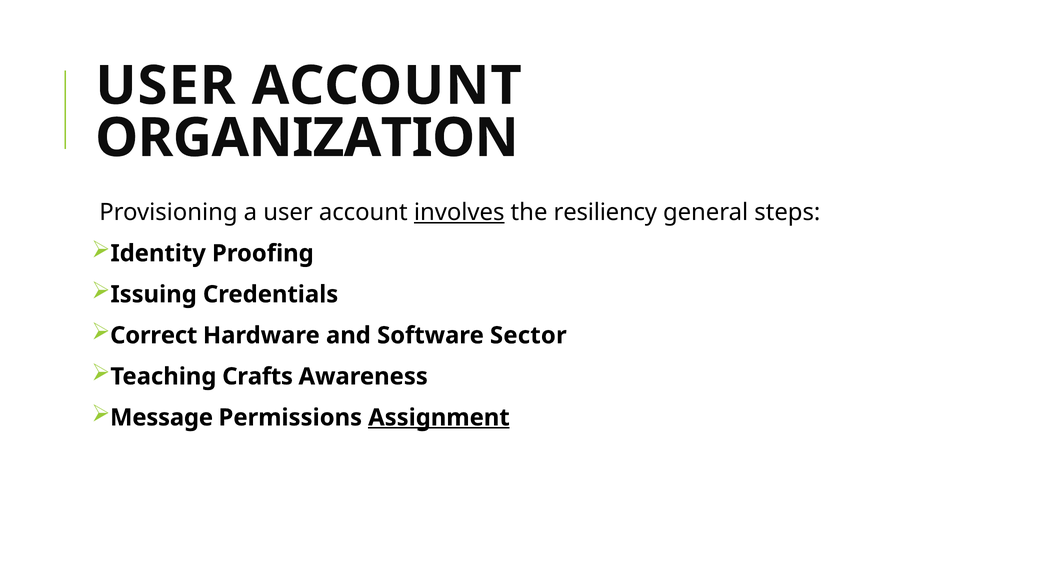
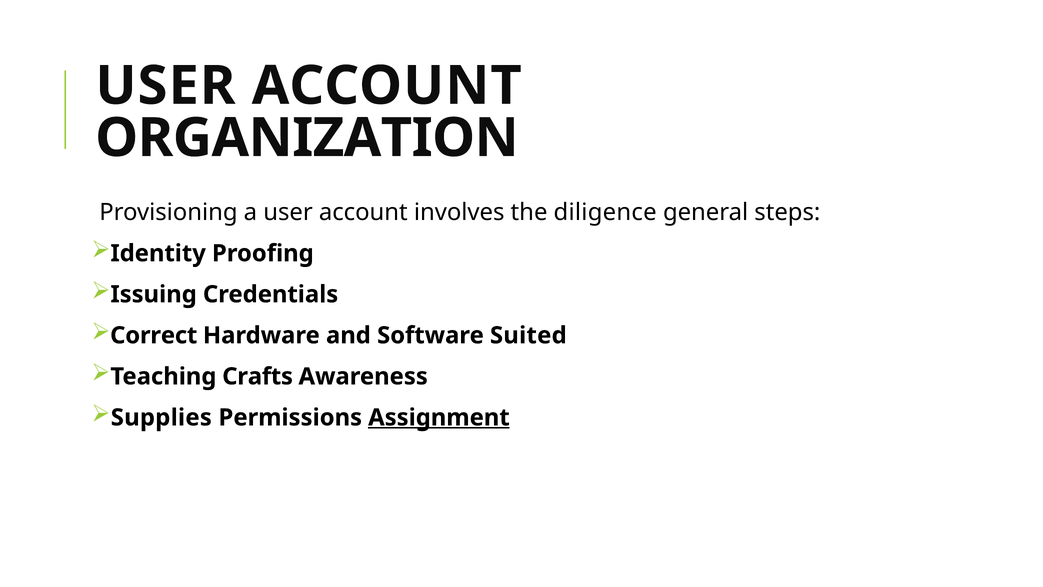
involves underline: present -> none (459, 212)
resiliency: resiliency -> diligence (605, 212)
Sector: Sector -> Suited (528, 335)
Message: Message -> Supplies (161, 417)
